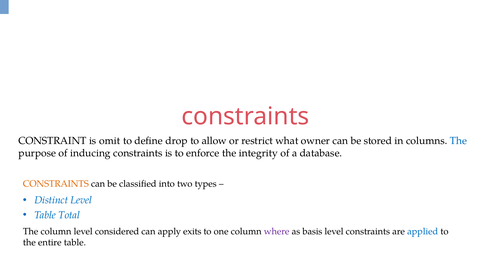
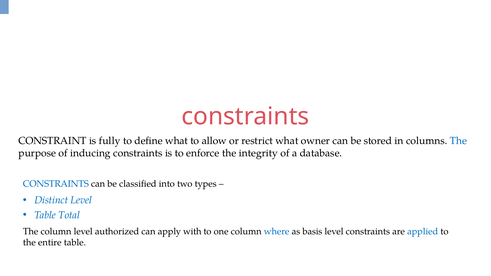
omit: omit -> fully (110, 141)
define drop: drop -> what (177, 141)
CONSTRAINTS colour: orange -> blue (56, 184)
considered: considered -> authorized (117, 232)
exits: exits -> with (192, 232)
where colour: purple -> blue (277, 232)
